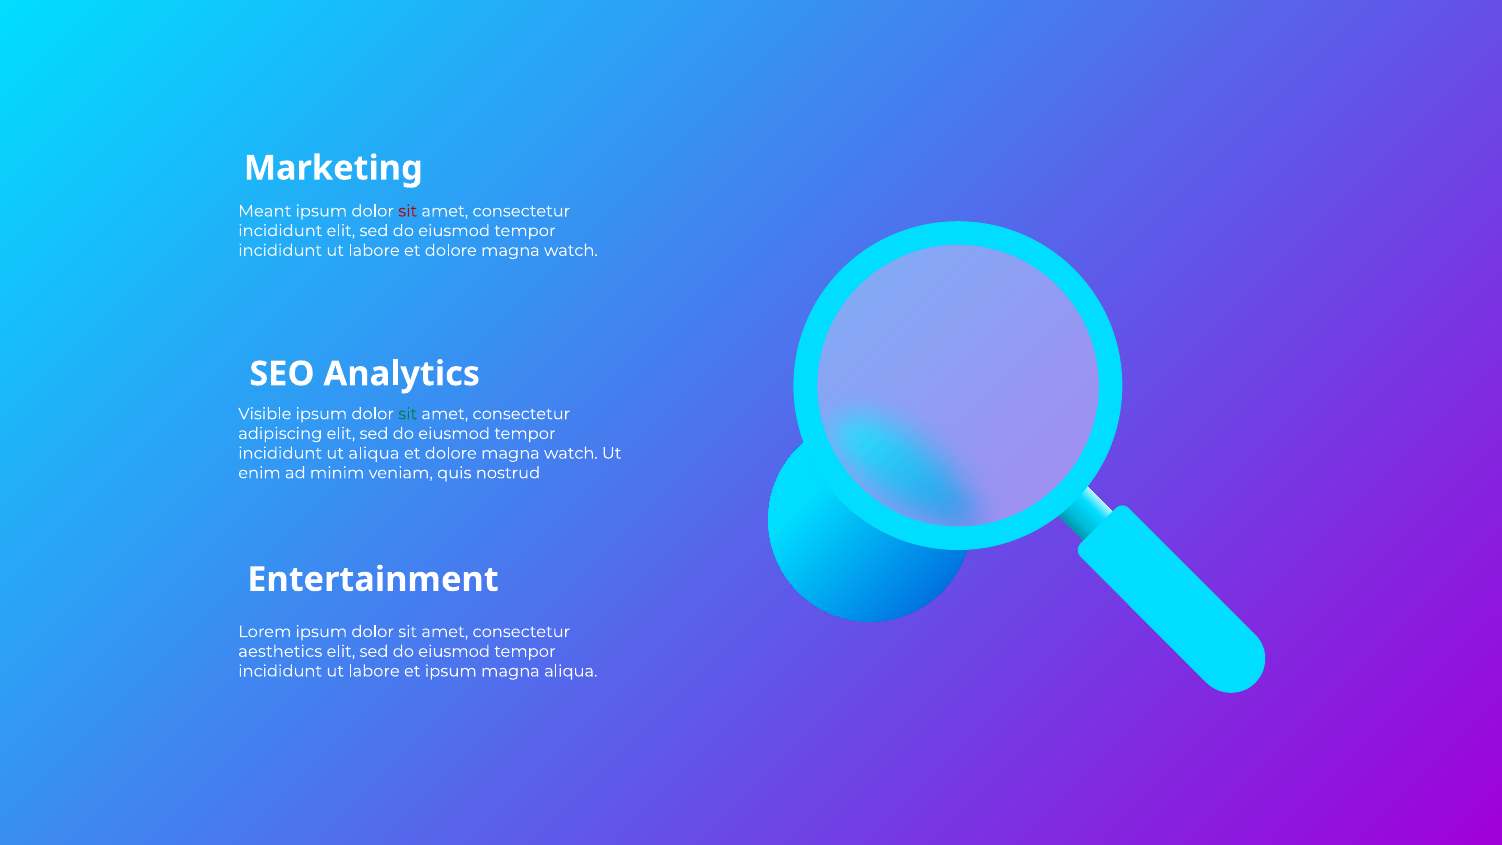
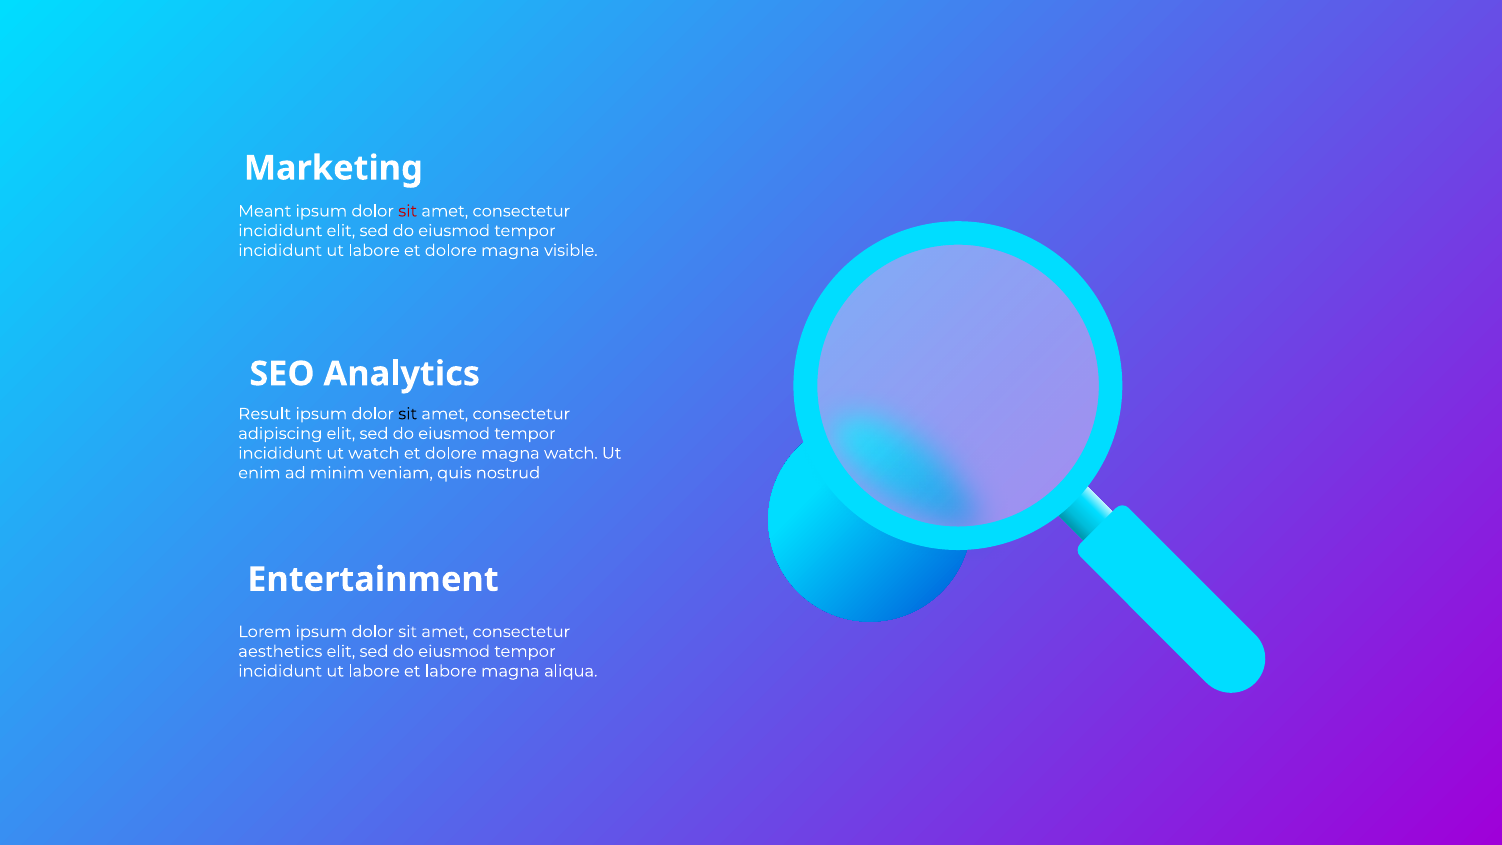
watch: watch -> visible (571, 250)
Visible: Visible -> Result (265, 414)
sit colour: green -> black (408, 414)
ut aliqua: aliqua -> watch (374, 453)
et ipsum: ipsum -> labore (451, 671)
